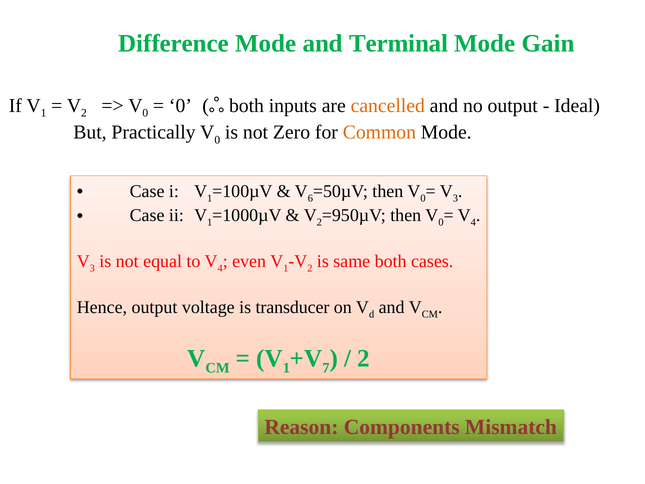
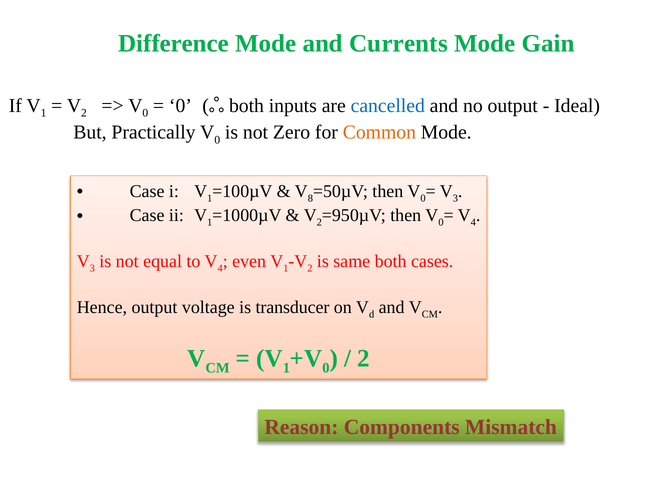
Terminal: Terminal -> Currents (398, 43)
cancelled colour: orange -> blue (388, 106)
6: 6 -> 8 (310, 198)
7: 7 -> 0 (326, 368)
